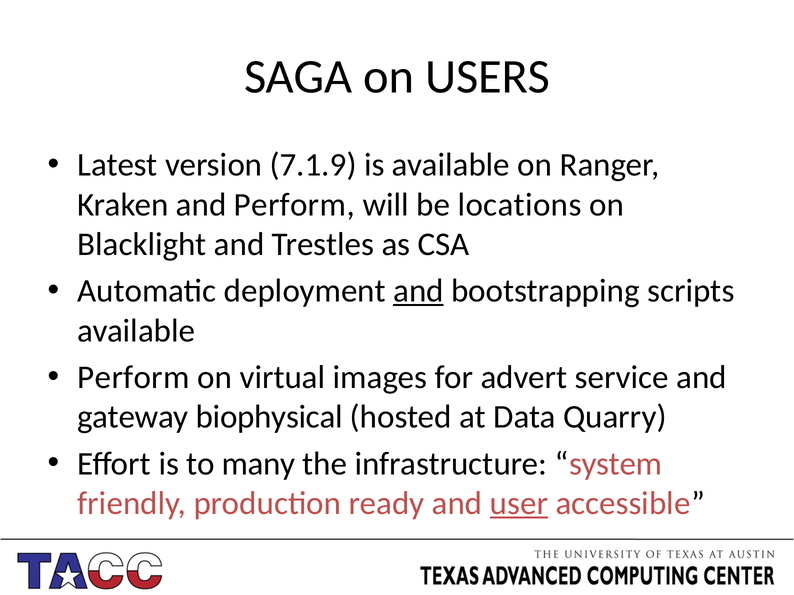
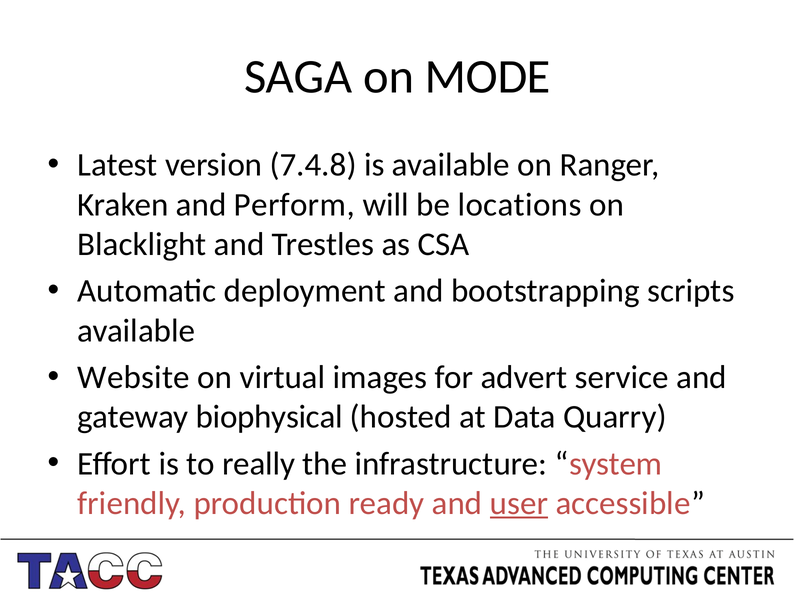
USERS: USERS -> MODE (488, 77)
7.1.9: 7.1.9 -> 7.4.8 (313, 165)
and underline: present -> none (418, 291)
Perform: Perform -> Website (134, 378)
many: many -> really (259, 464)
